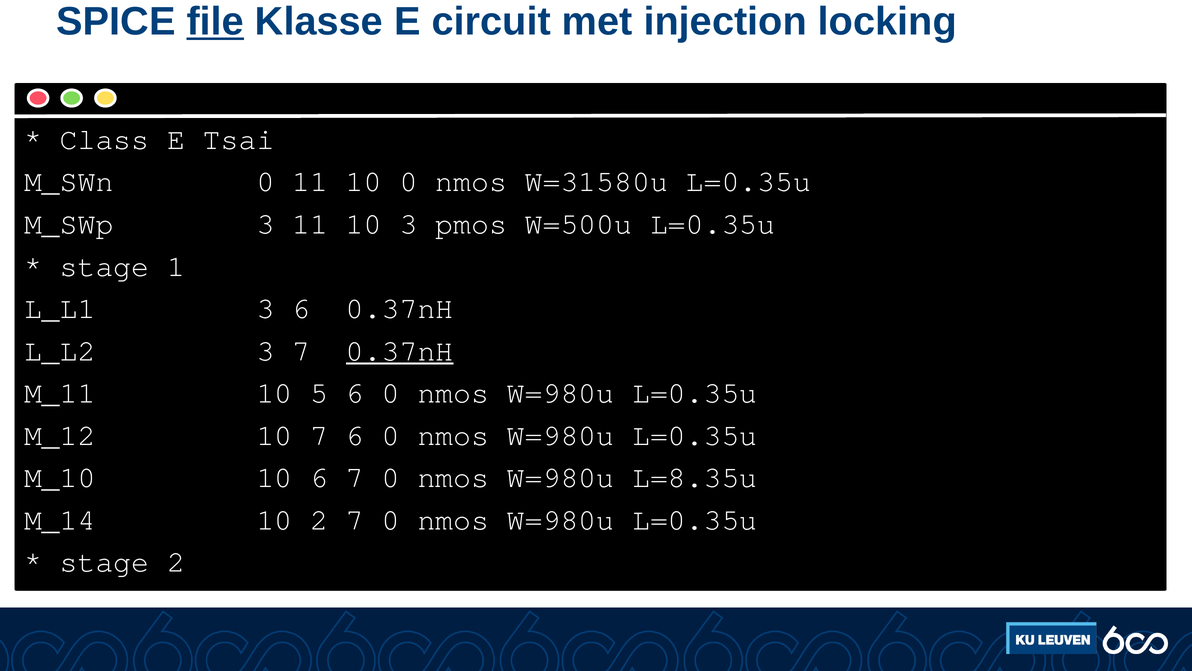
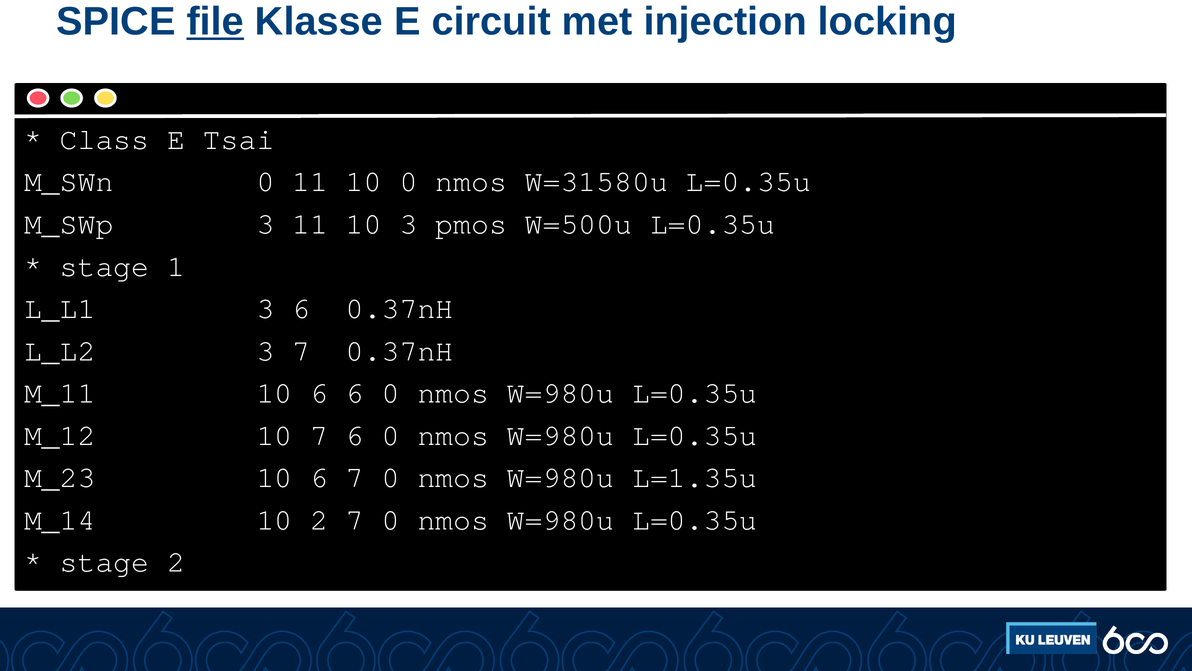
0.37nH underline: present -> none (400, 350)
M_11 10 5: 5 -> 6 (319, 393)
M_10: M_10 -> M_23 (60, 477)
L=8.35u: L=8.35u -> L=1.35u (695, 477)
